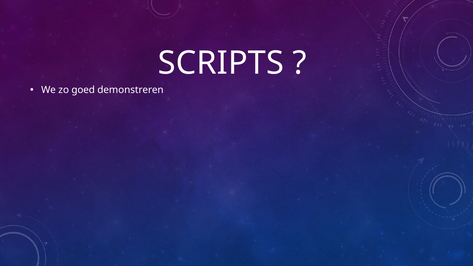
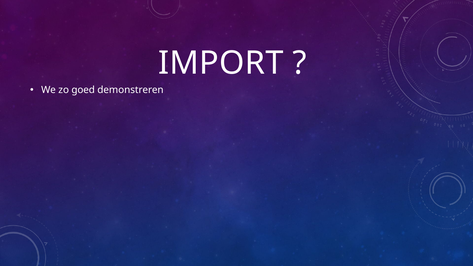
SCRIPTS: SCRIPTS -> IMPORT (221, 63)
